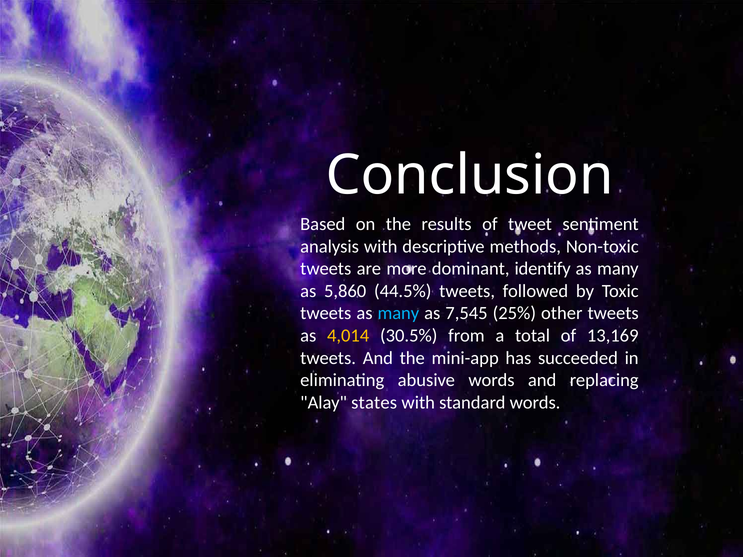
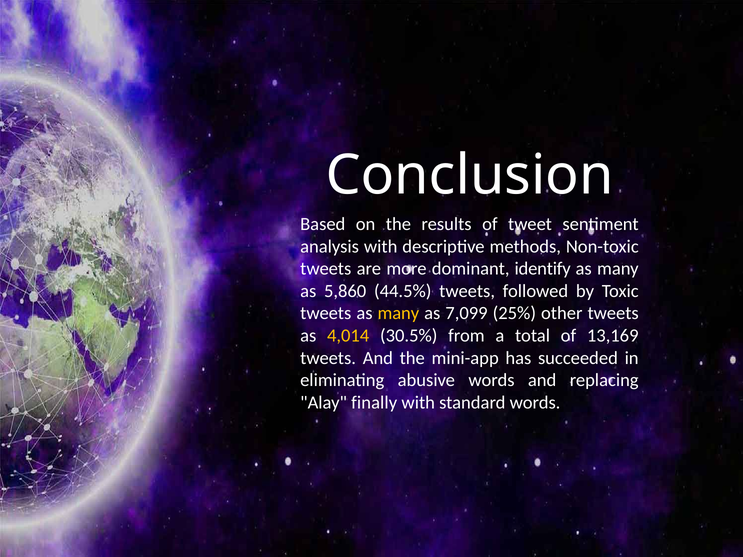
many colour: light blue -> yellow (398, 313)
7,545: 7,545 -> 7,099 (466, 313)
states: states -> finally (374, 403)
